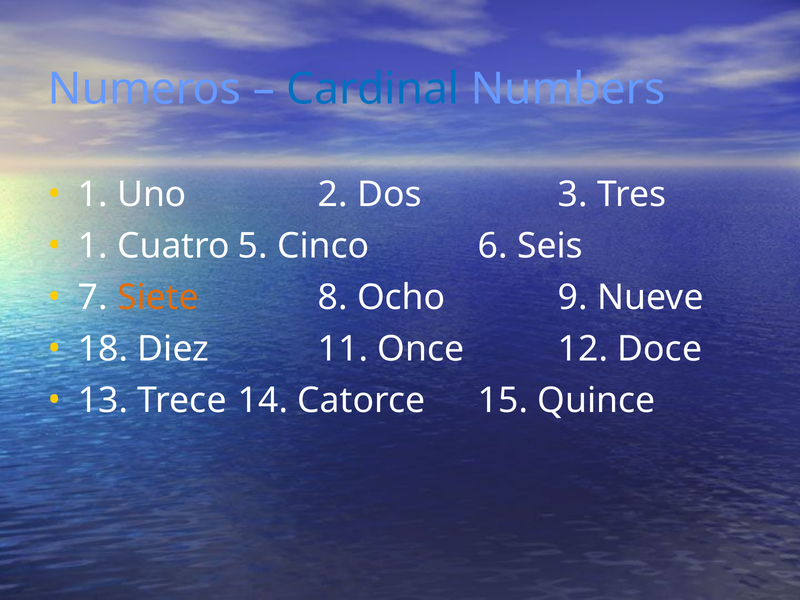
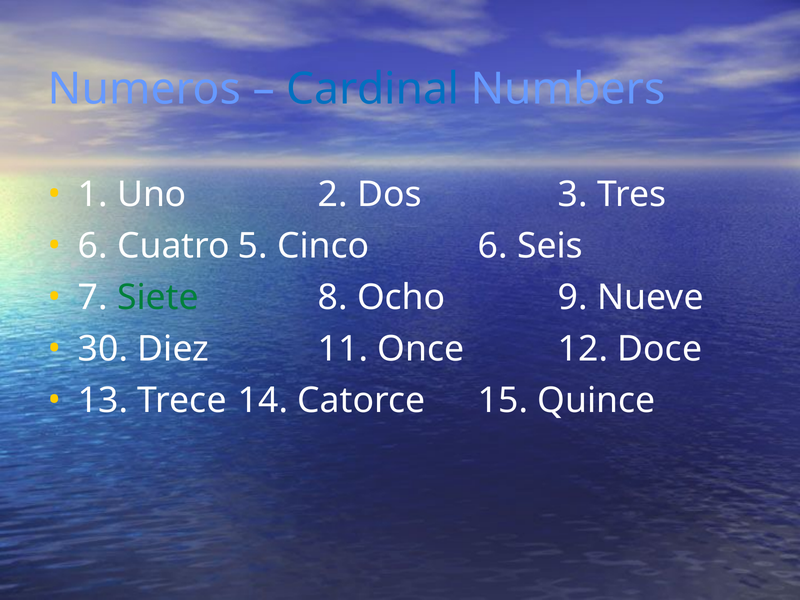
1: 1 -> 6 (93, 246)
Siete colour: orange -> green (158, 298)
18: 18 -> 30 (103, 349)
